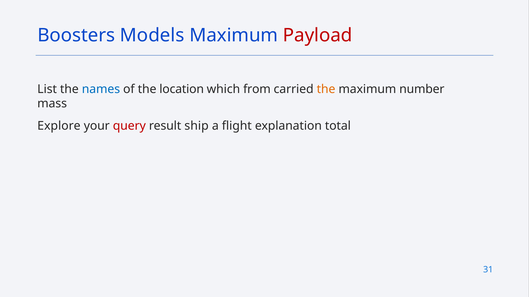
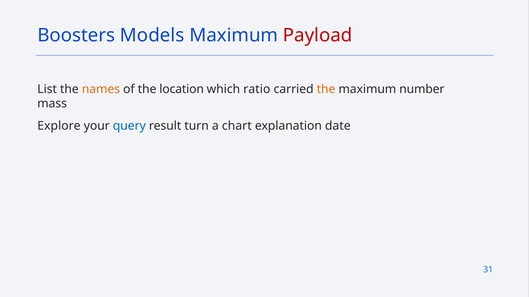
names colour: blue -> orange (101, 89)
from: from -> ratio (257, 89)
query colour: red -> blue (129, 126)
ship: ship -> turn (197, 126)
flight: flight -> chart (237, 126)
total: total -> date (338, 126)
